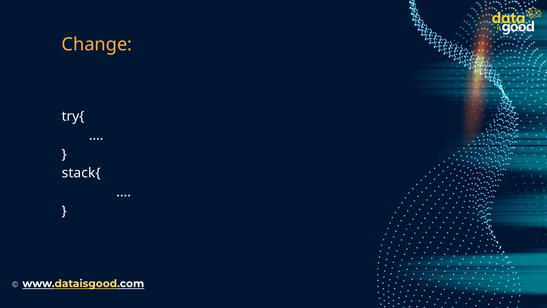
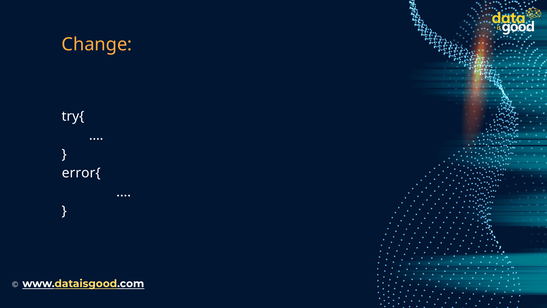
stack{: stack{ -> error{ (81, 173)
